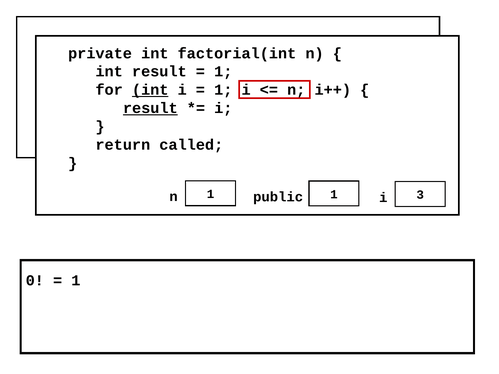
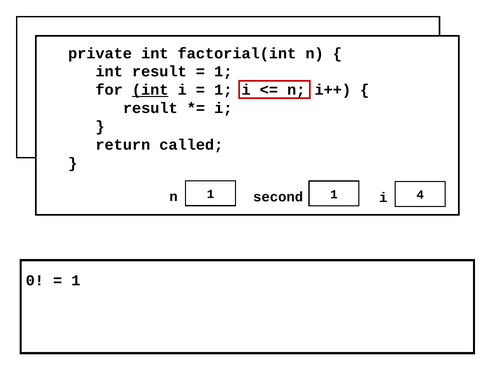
result underline: present -> none (150, 108)
3: 3 -> 4 (420, 195)
public: public -> second (278, 197)
